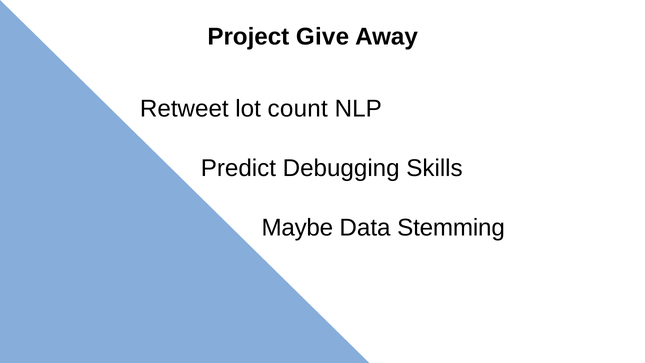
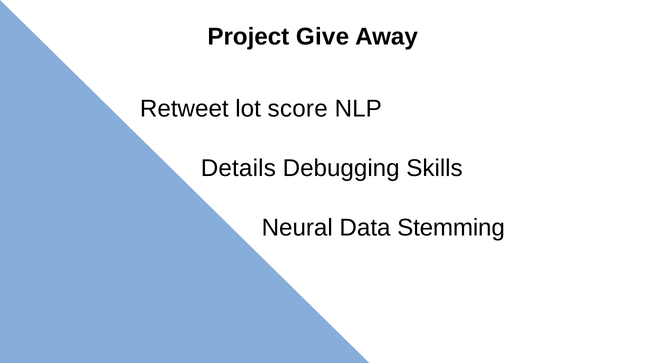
count: count -> score (298, 109)
Predict: Predict -> Details (238, 168)
Maybe: Maybe -> Neural (297, 228)
